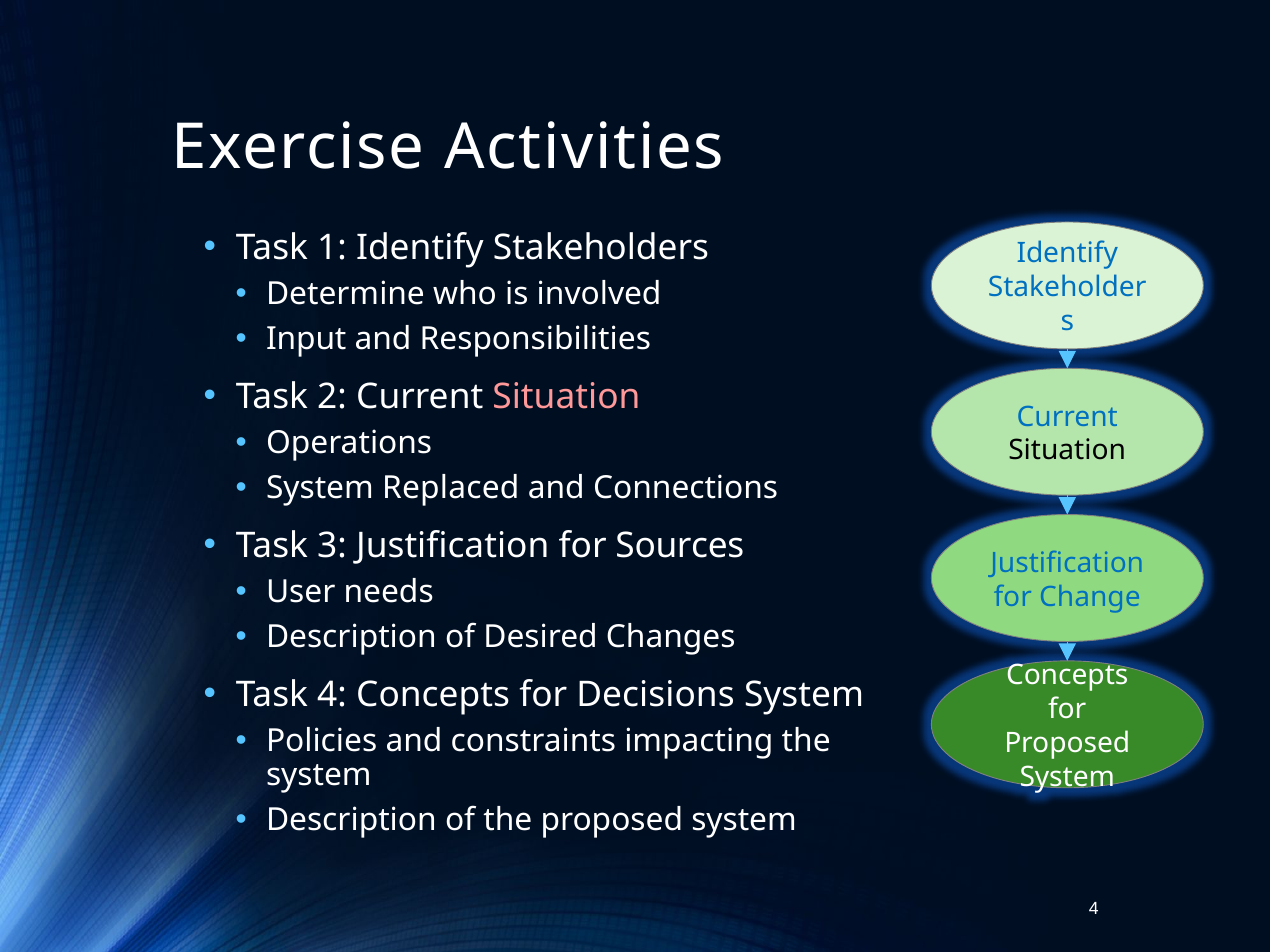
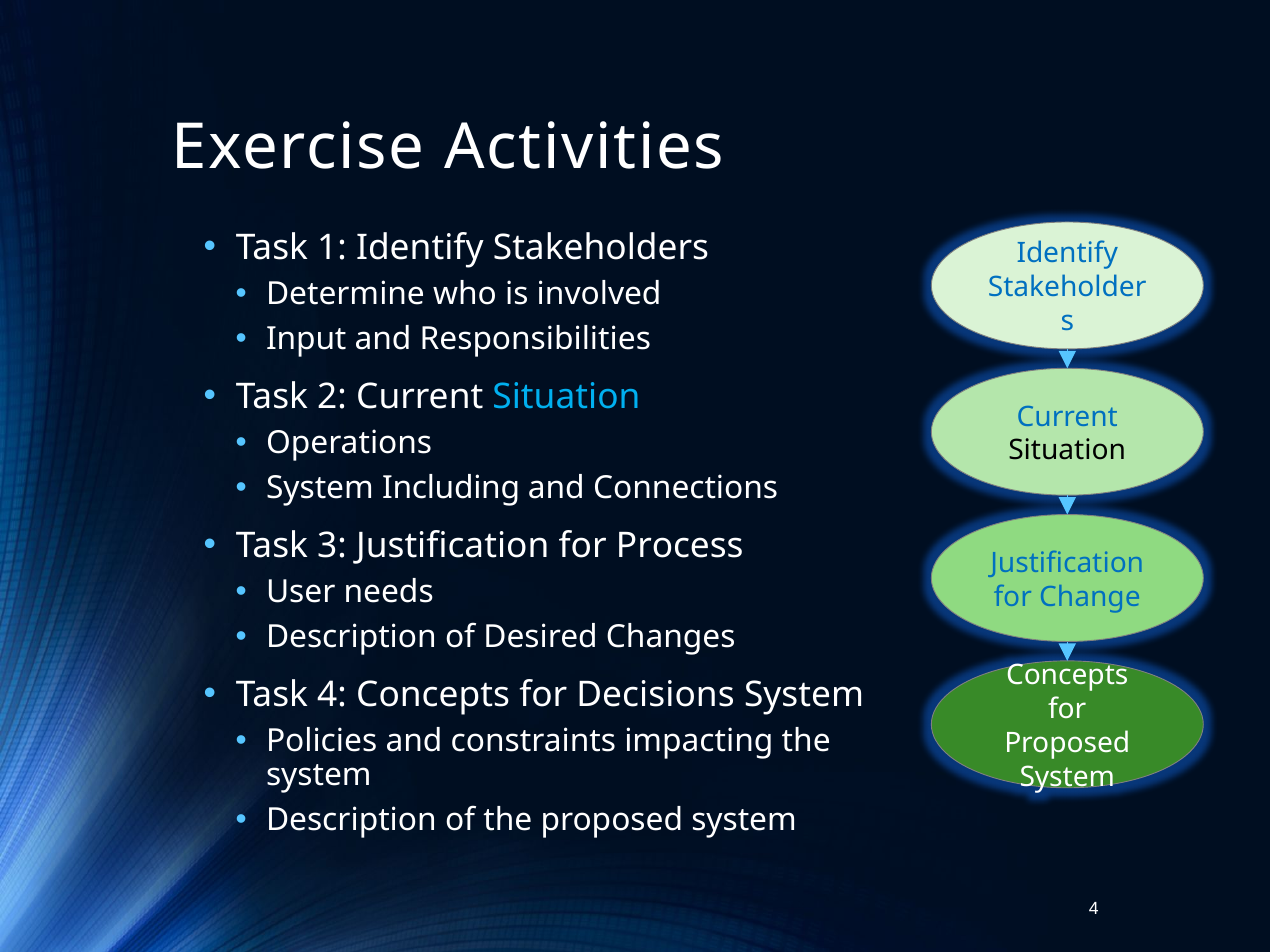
Situation colour: pink -> light blue (566, 397)
Replaced: Replaced -> Including (451, 488)
Sources: Sources -> Process (680, 546)
